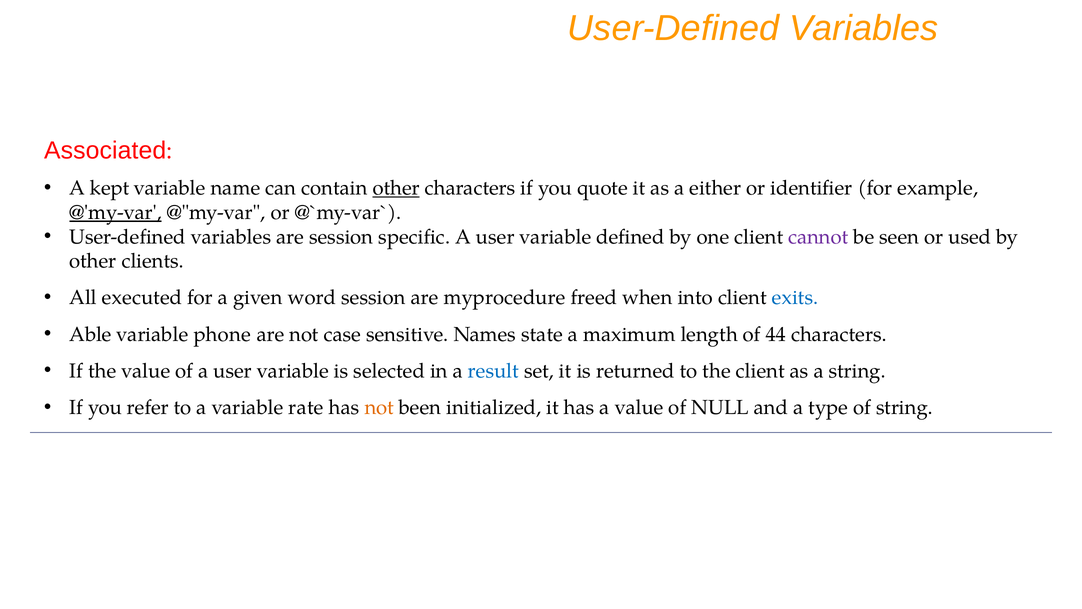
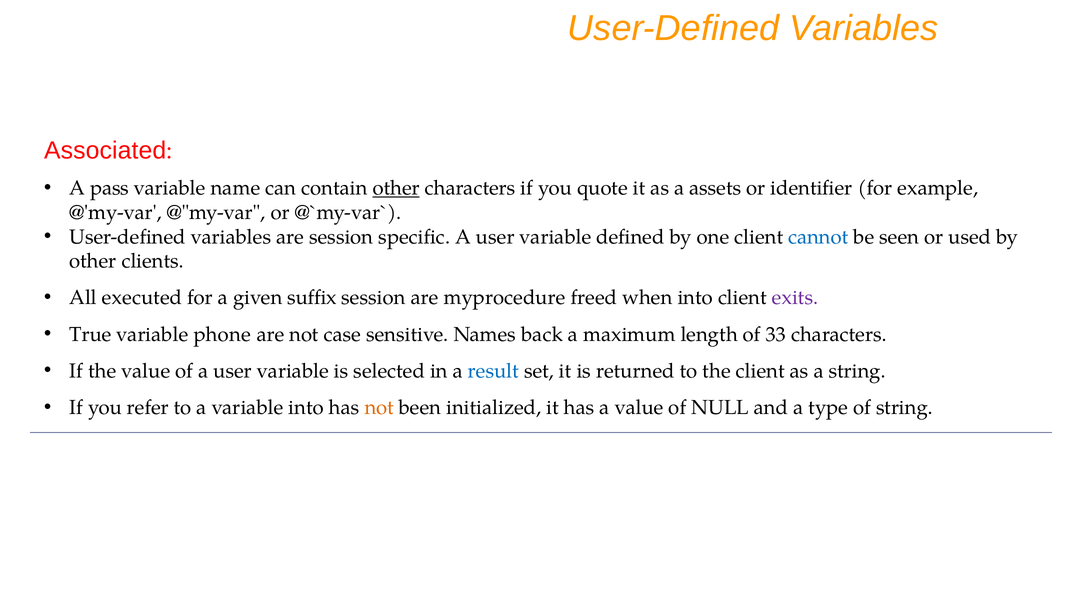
kept: kept -> pass (110, 188)
either: either -> assets (715, 188)
@'my-var underline: present -> none (116, 212)
cannot colour: purple -> blue (818, 237)
word: word -> suffix (312, 298)
exits colour: blue -> purple (795, 298)
Able: Able -> True (90, 334)
state: state -> back (542, 334)
44: 44 -> 33 (776, 334)
variable rate: rate -> into (306, 407)
